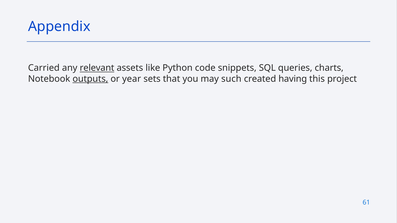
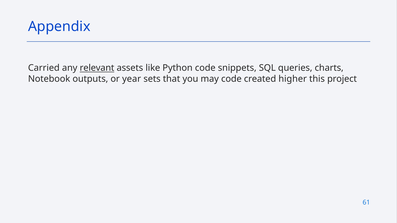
outputs underline: present -> none (90, 79)
may such: such -> code (231, 79)
having: having -> higher (293, 79)
